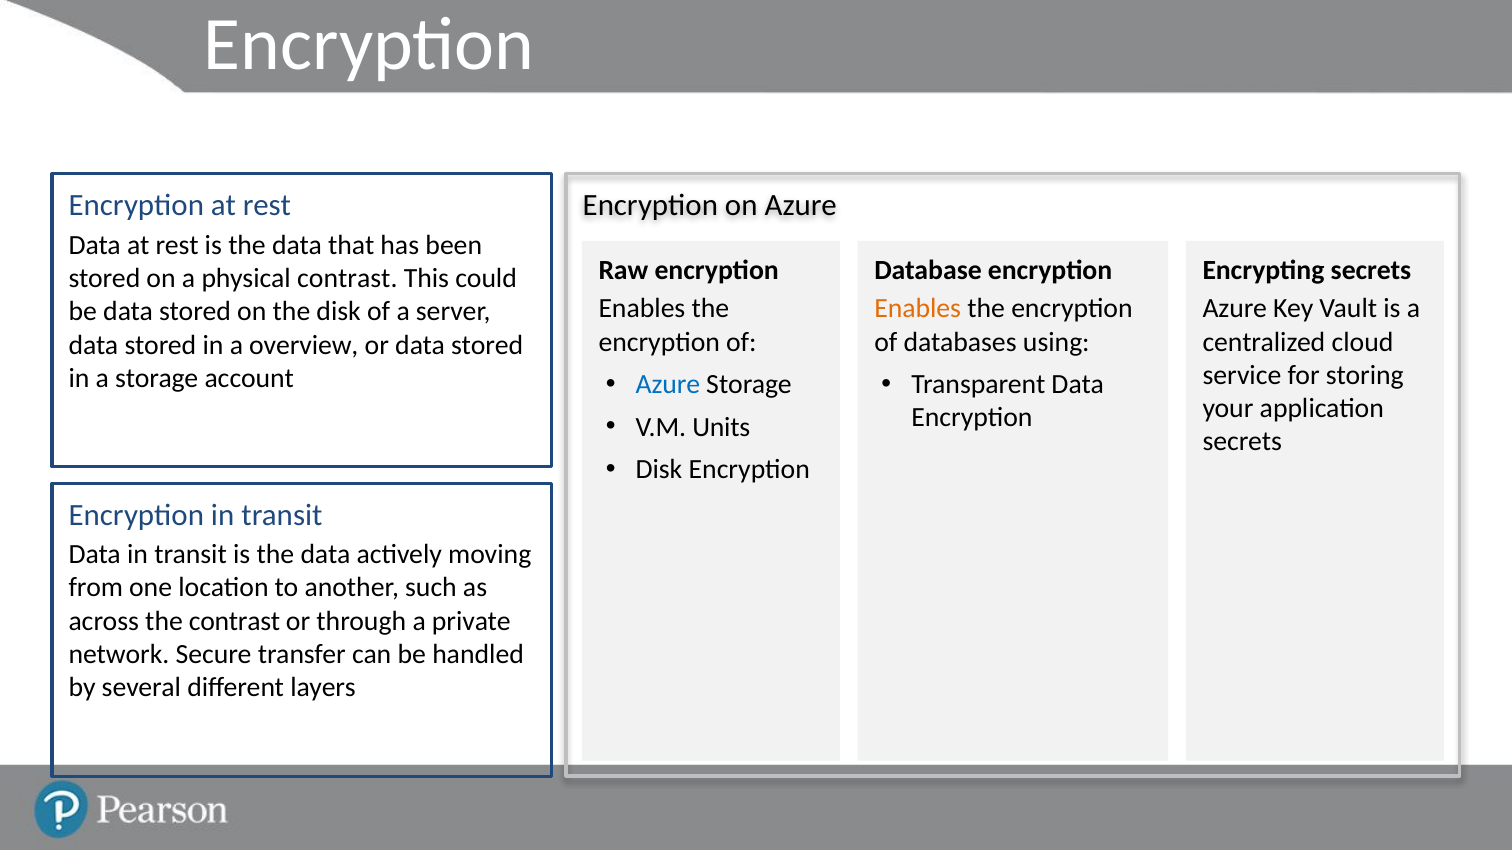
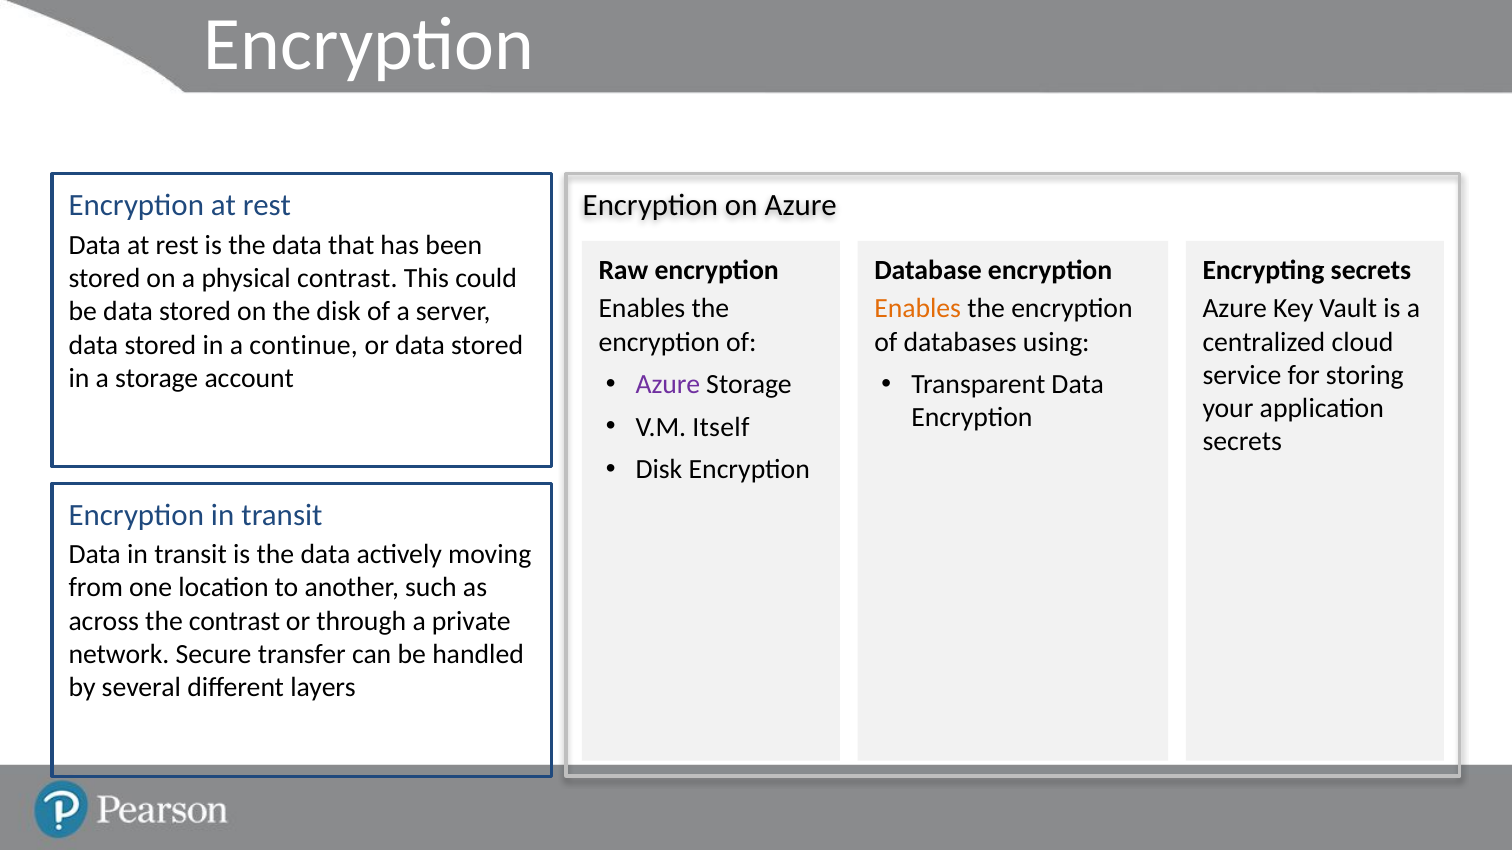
overview: overview -> continue (304, 345)
Azure colour: blue -> purple (668, 385)
Units: Units -> Itself (721, 427)
